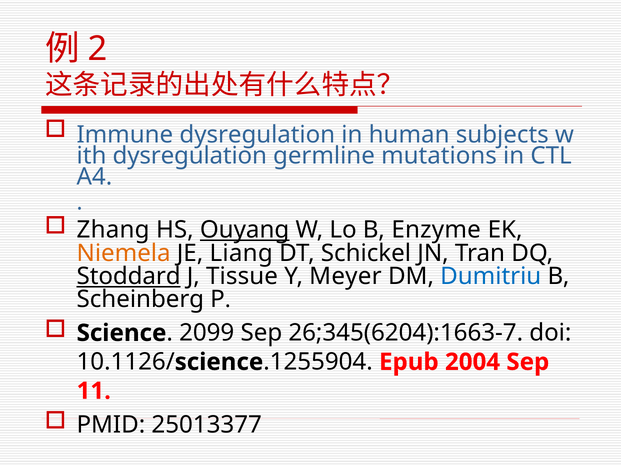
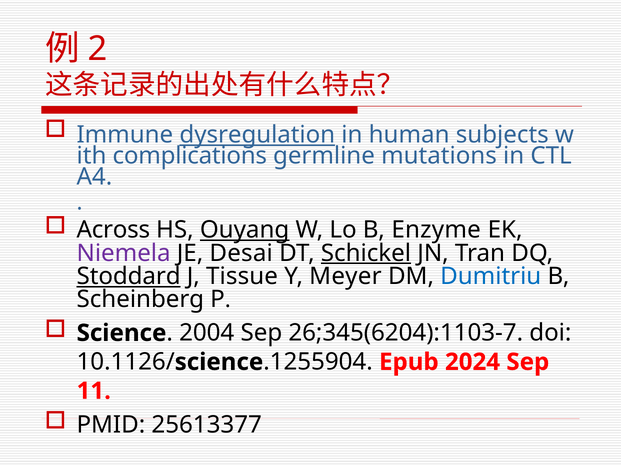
dysregulation underline: none -> present (257, 135)
dysregulation: dysregulation -> complications (190, 156)
Zhang: Zhang -> Across (113, 230)
Niemela colour: orange -> purple (124, 254)
Liang: Liang -> Desai (241, 254)
Schickel underline: none -> present (366, 254)
2099: 2099 -> 2004 (207, 334)
26;345(6204):1663-7: 26;345(6204):1663-7 -> 26;345(6204):1103-7 (406, 334)
2004: 2004 -> 2024 (473, 363)
25013377: 25013377 -> 25613377 (207, 425)
